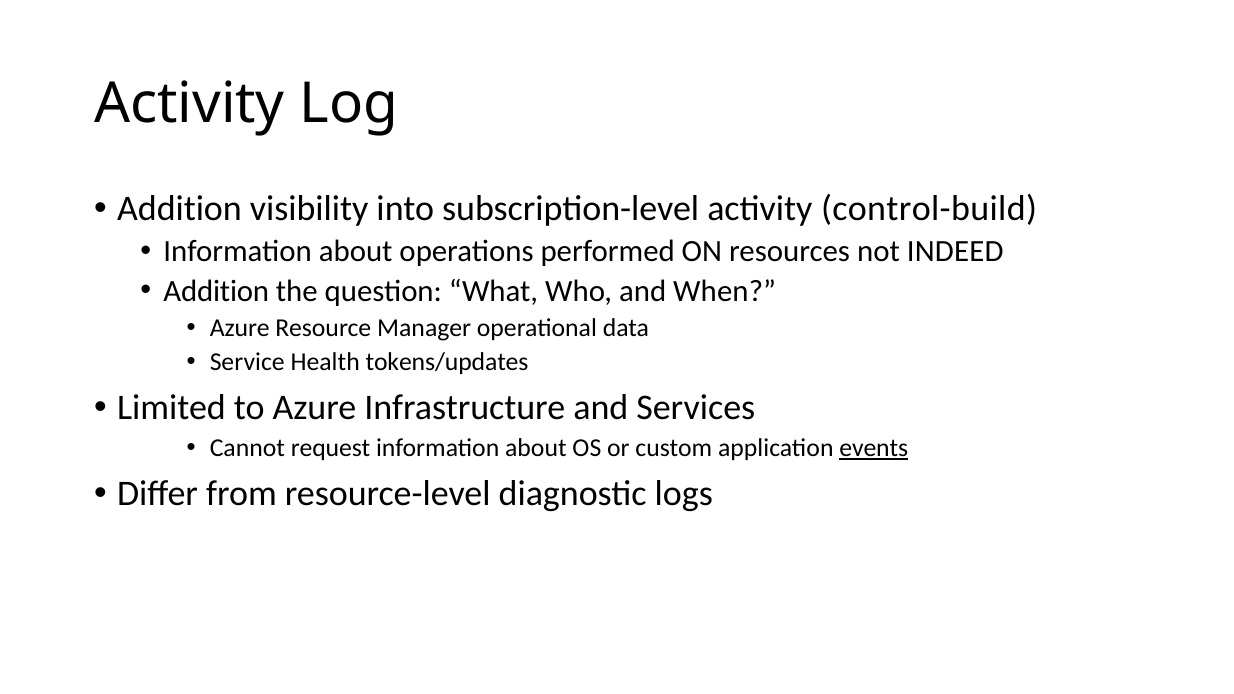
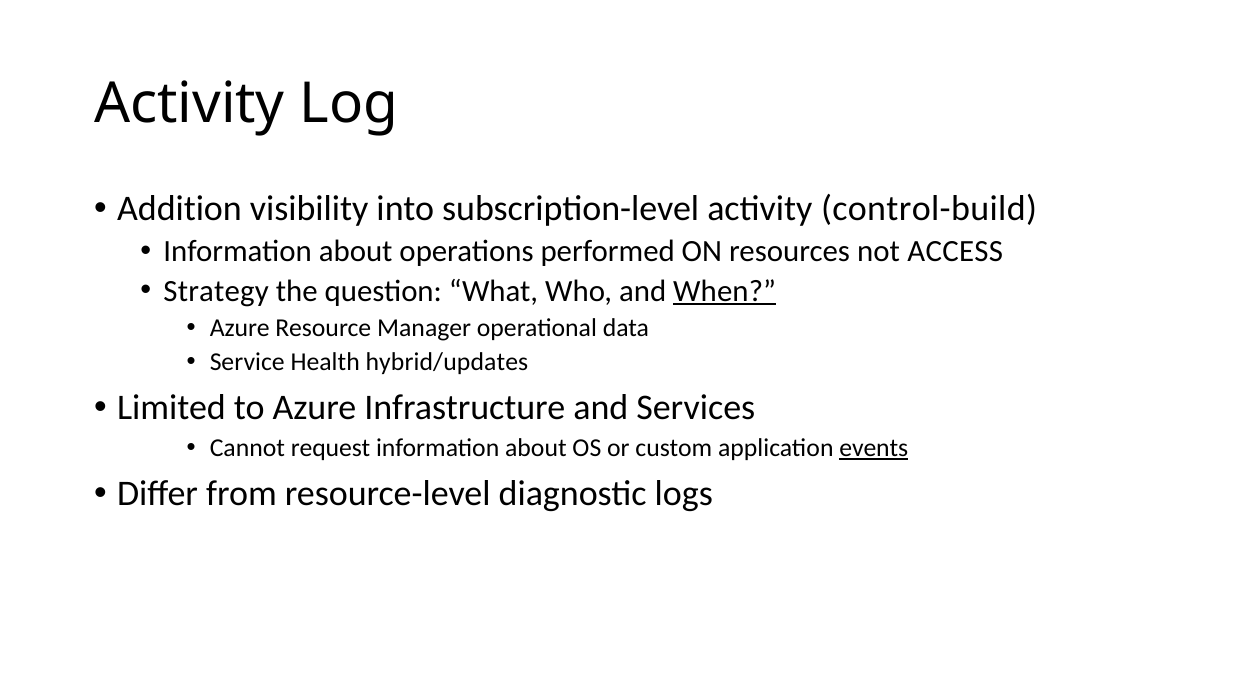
INDEED: INDEED -> ACCESS (955, 251)
Addition: Addition -> Strategy (216, 291)
When underline: none -> present (725, 291)
tokens/updates: tokens/updates -> hybrid/updates (447, 362)
